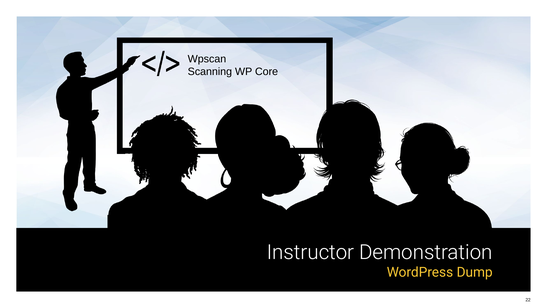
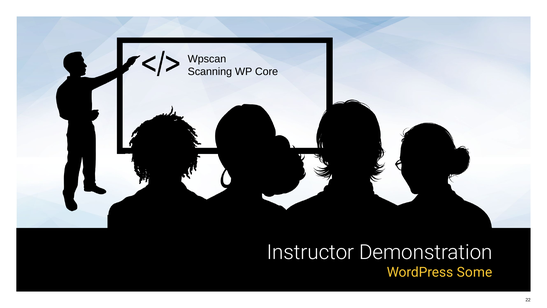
Dump: Dump -> Some (475, 272)
